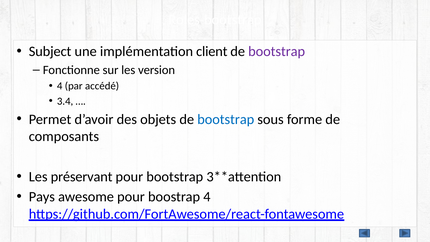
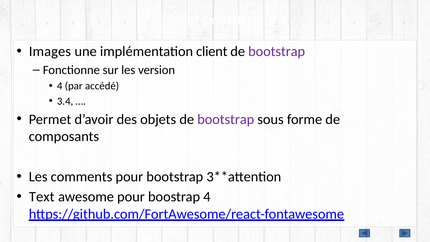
Subject: Subject -> Images (50, 52)
bootstrap colour: blue -> purple (226, 119)
préservant: préservant -> comments (82, 177)
Pays: Pays -> Text (42, 197)
